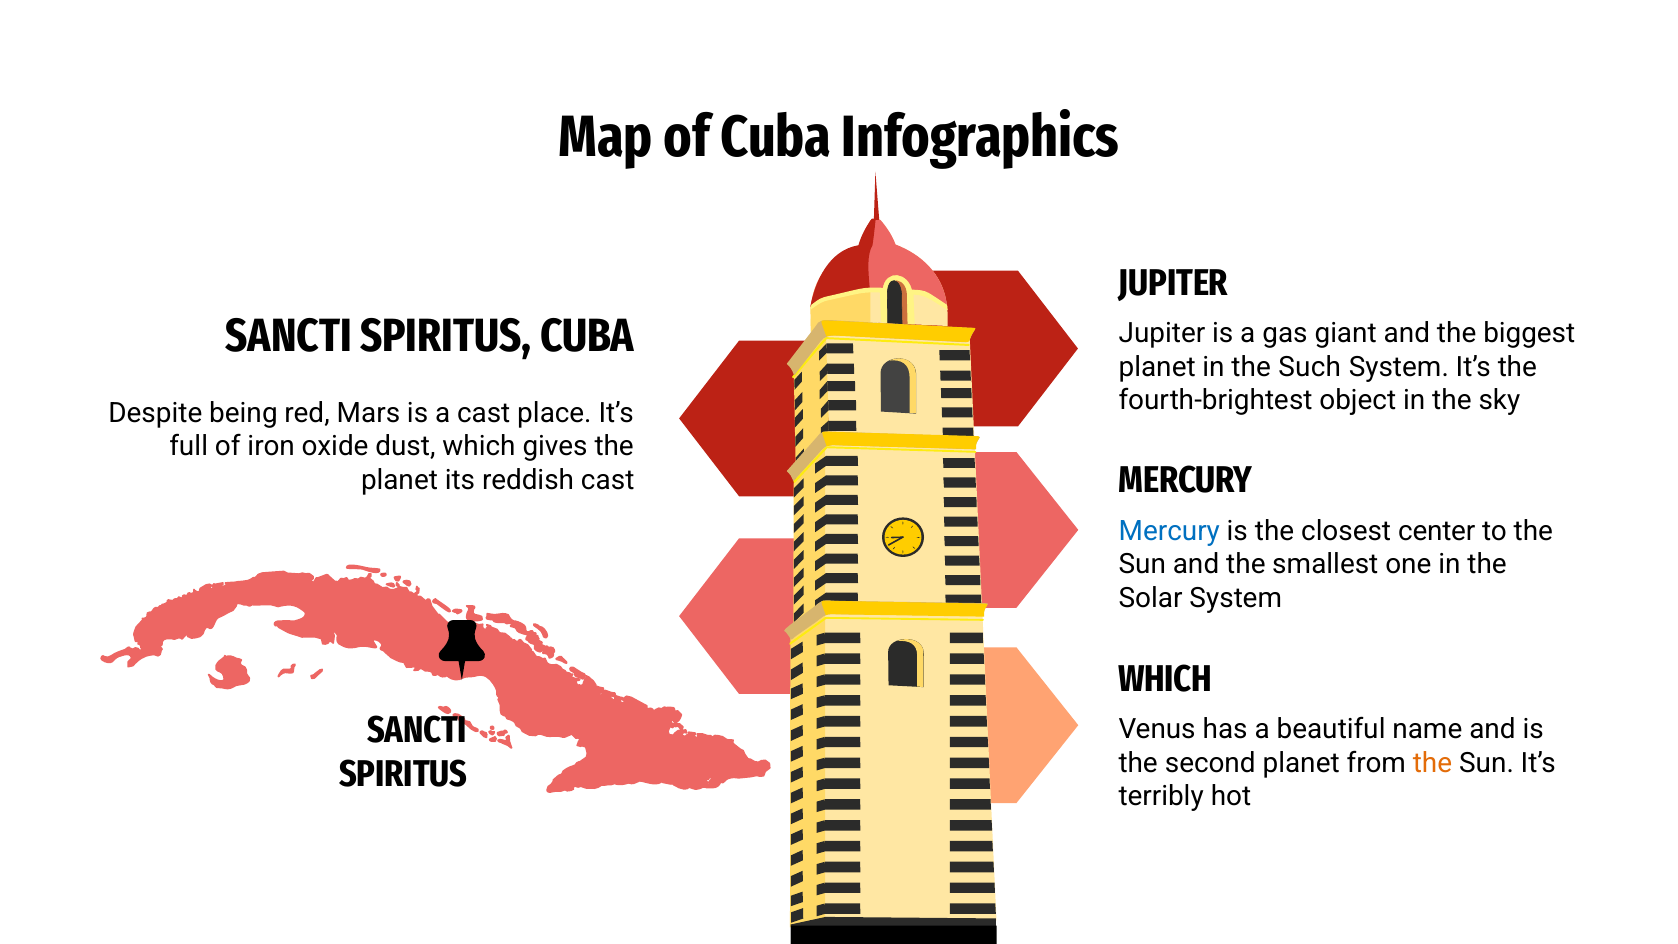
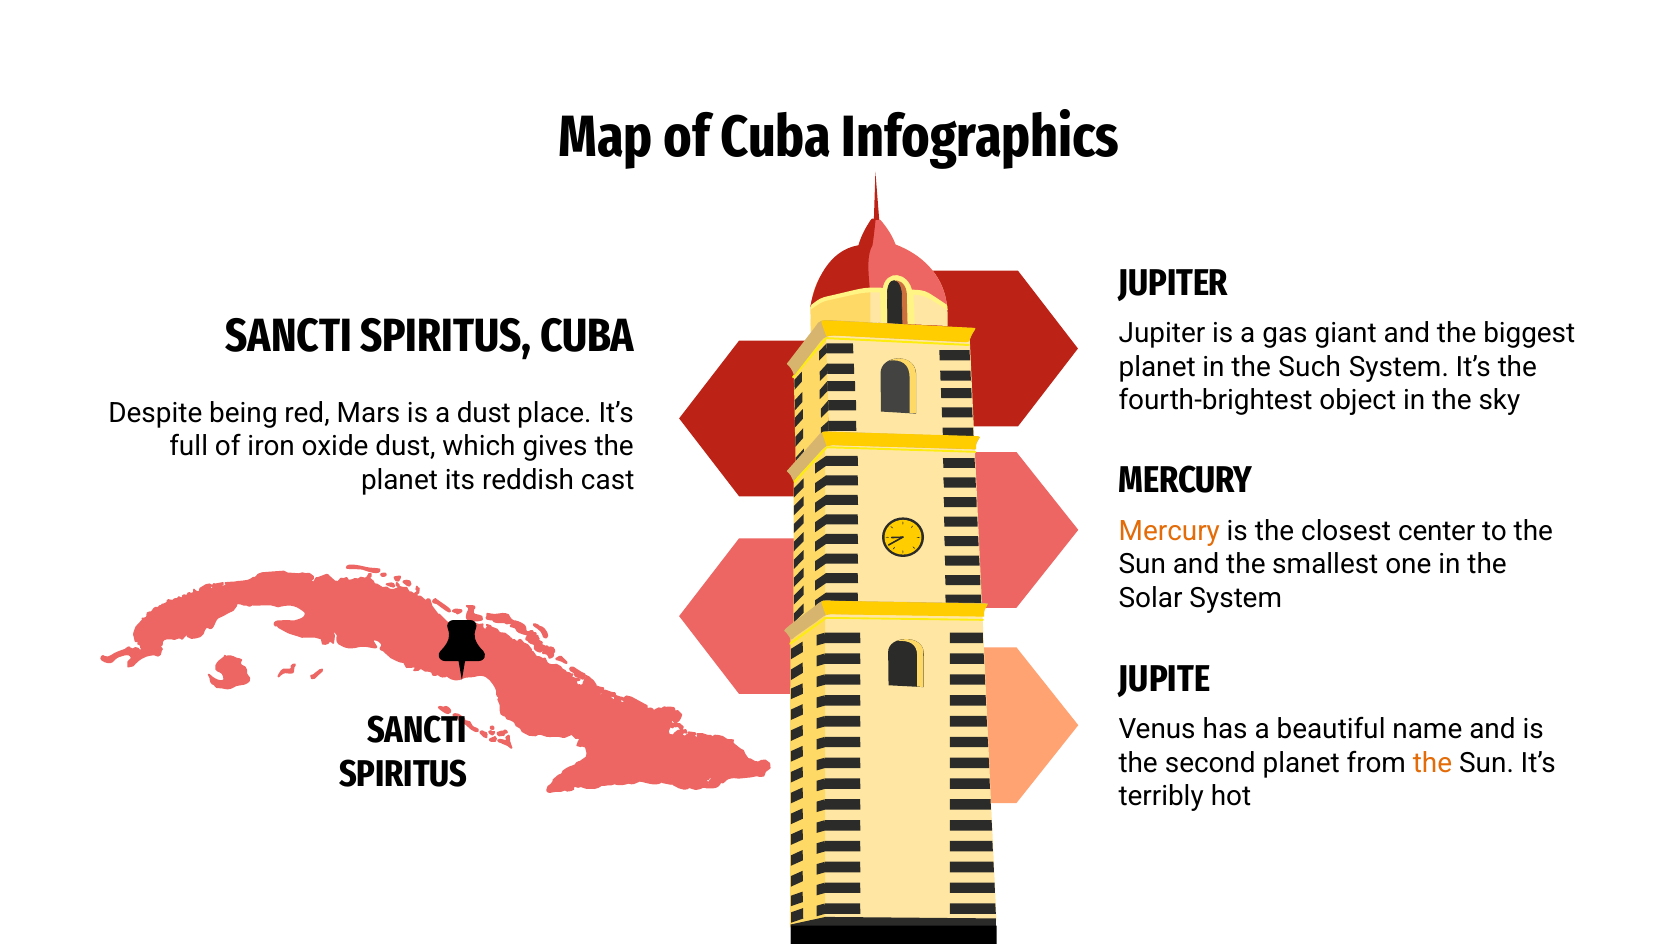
a cast: cast -> dust (484, 413)
Mercury colour: blue -> orange (1169, 531)
WHICH: WHICH -> JUPITE (1165, 679)
